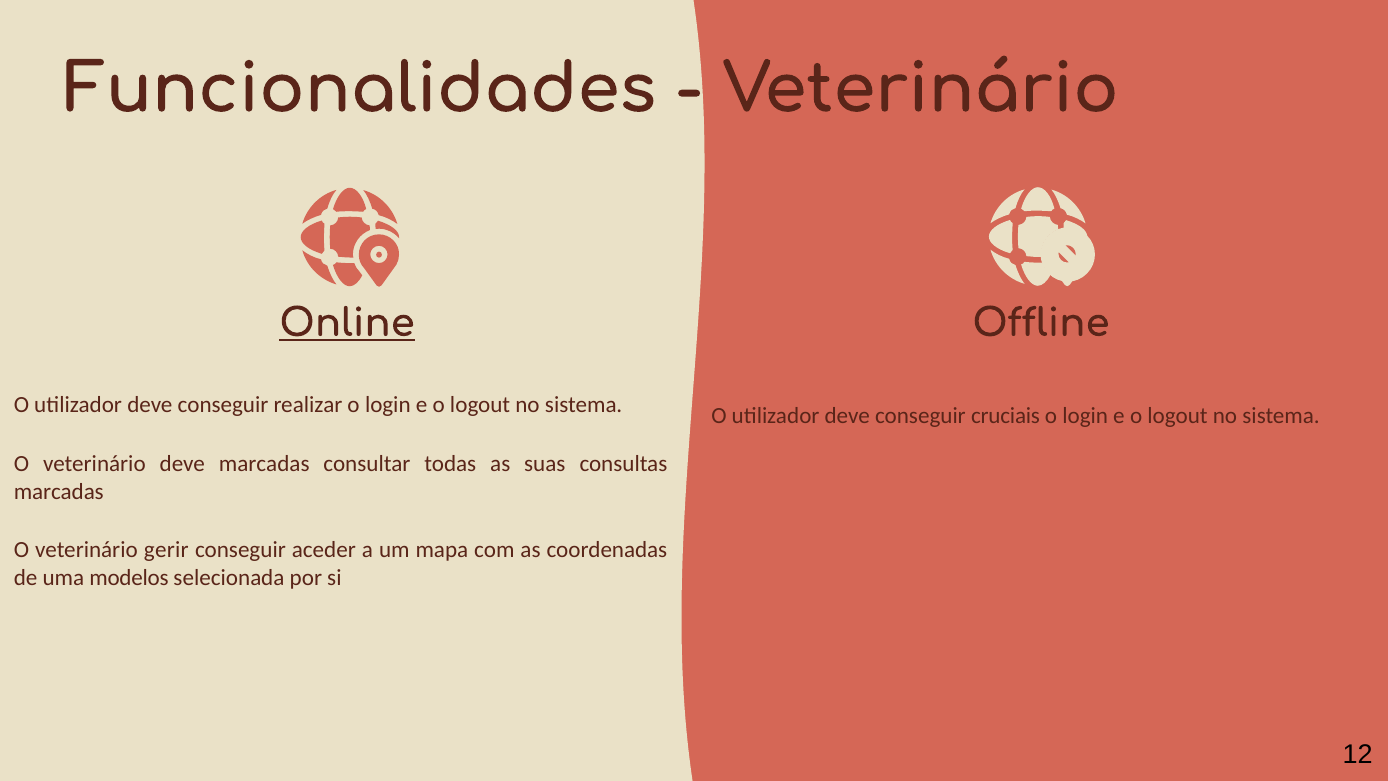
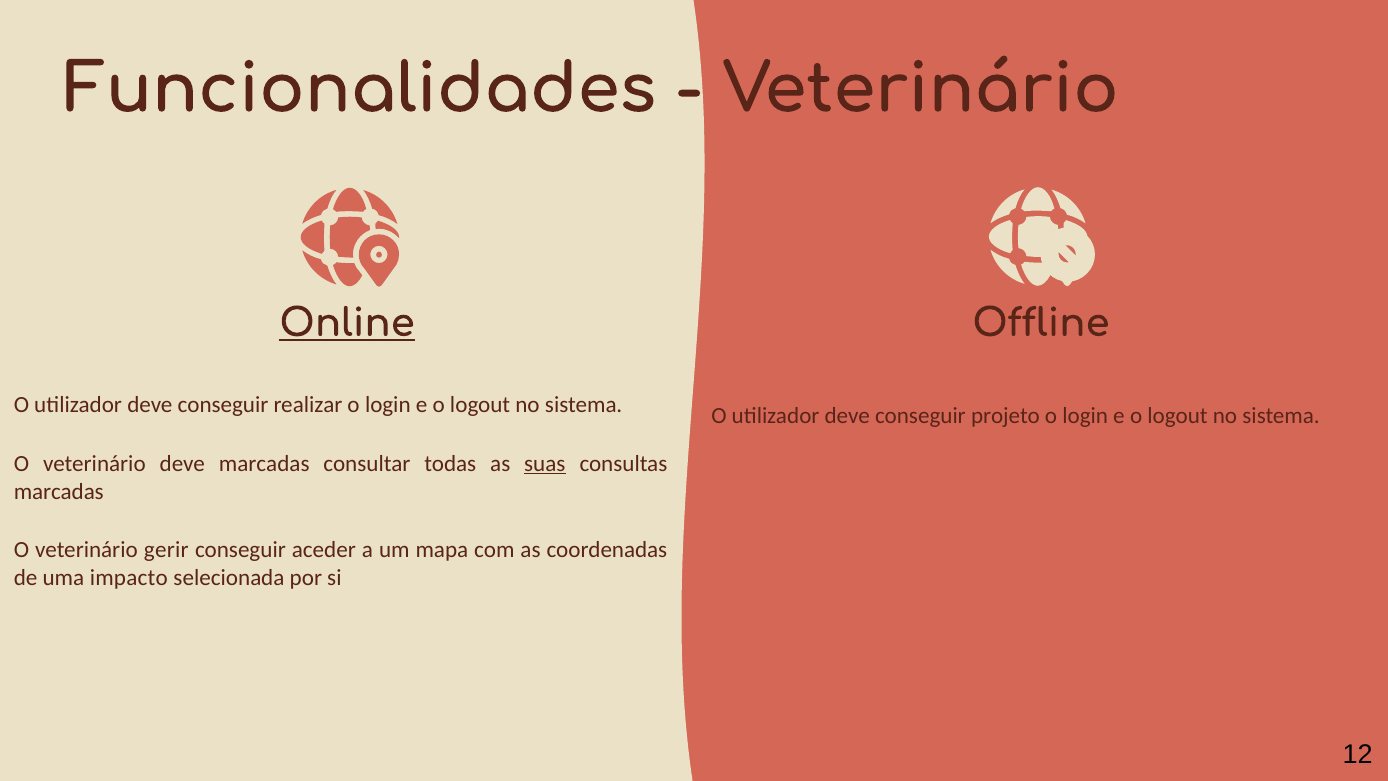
cruciais: cruciais -> projeto (1006, 416)
suas underline: none -> present (545, 464)
modelos: modelos -> impacto (129, 578)
